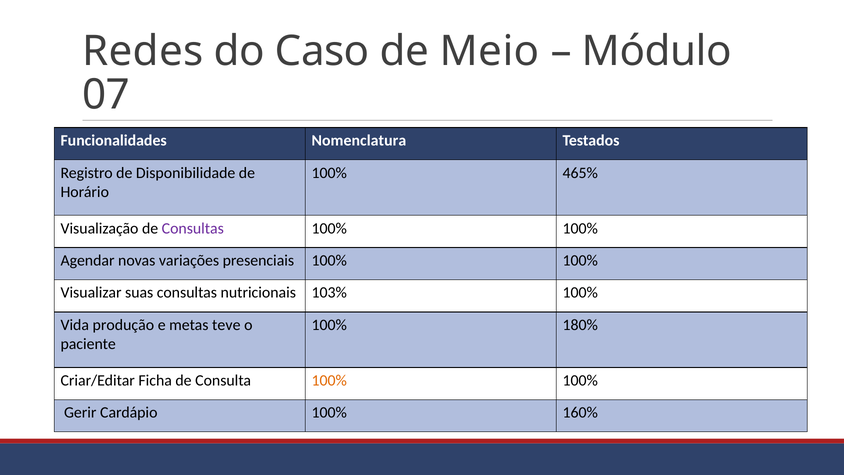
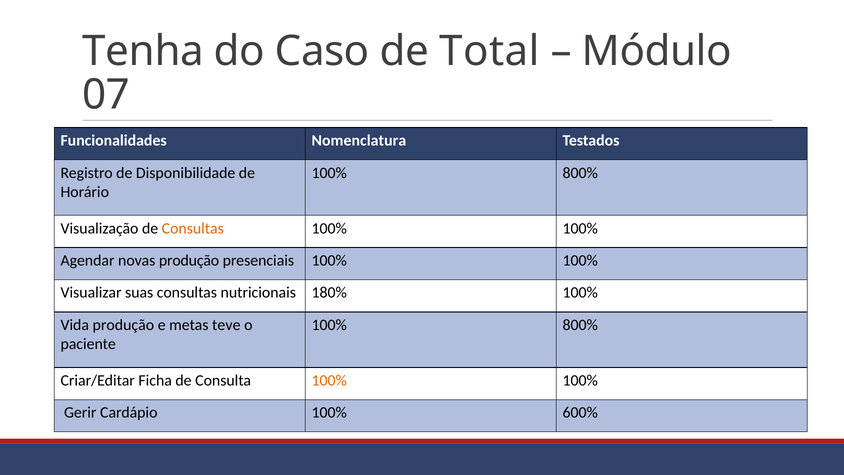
Redes: Redes -> Tenha (143, 52)
Meio: Meio -> Total (490, 52)
465%: 465% -> 800% (580, 173)
Consultas colour: purple -> orange (193, 228)
novas variações: variações -> produção (189, 260)
103%: 103% -> 180% (329, 293)
180%: 180% -> 800% (580, 325)
160%: 160% -> 600% (580, 412)
